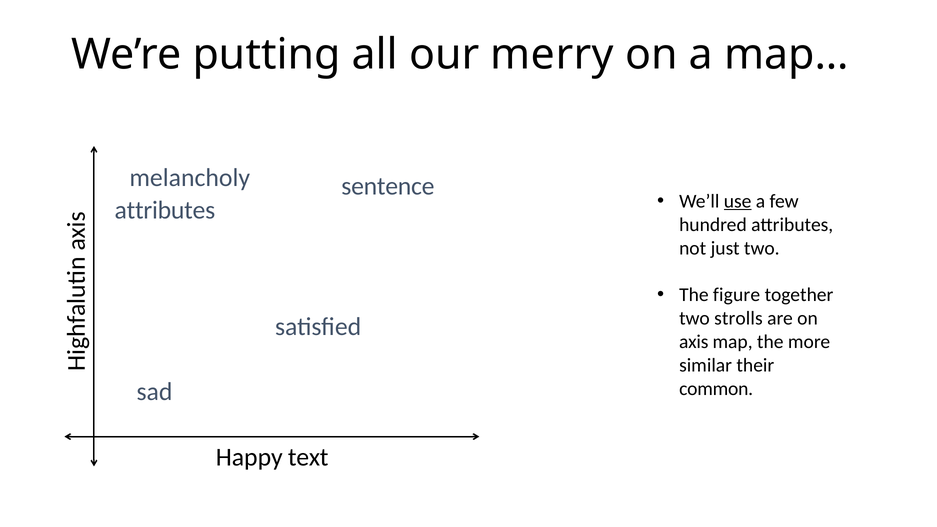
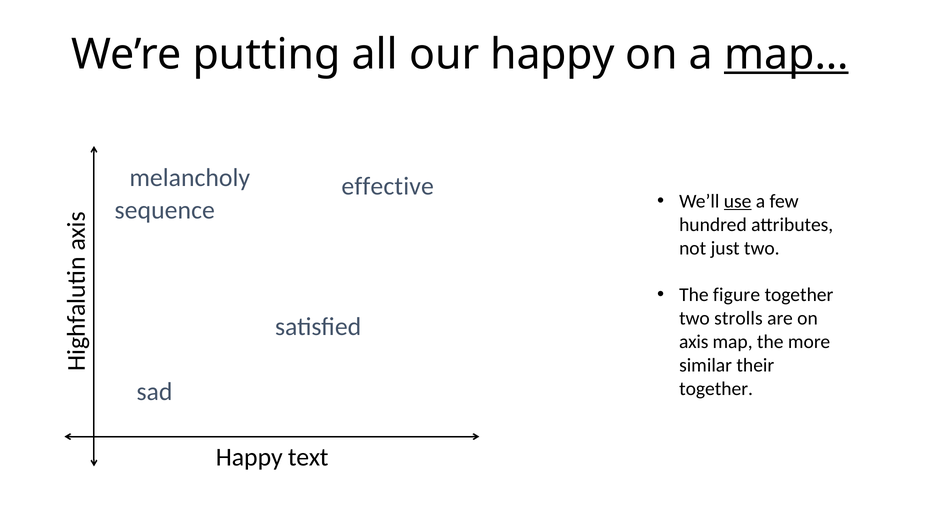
our merry: merry -> happy (552, 54)
map… underline: none -> present (786, 54)
sentence: sentence -> effective (388, 186)
attributes: attributes -> sequence (165, 211)
common: common -> together (716, 389)
